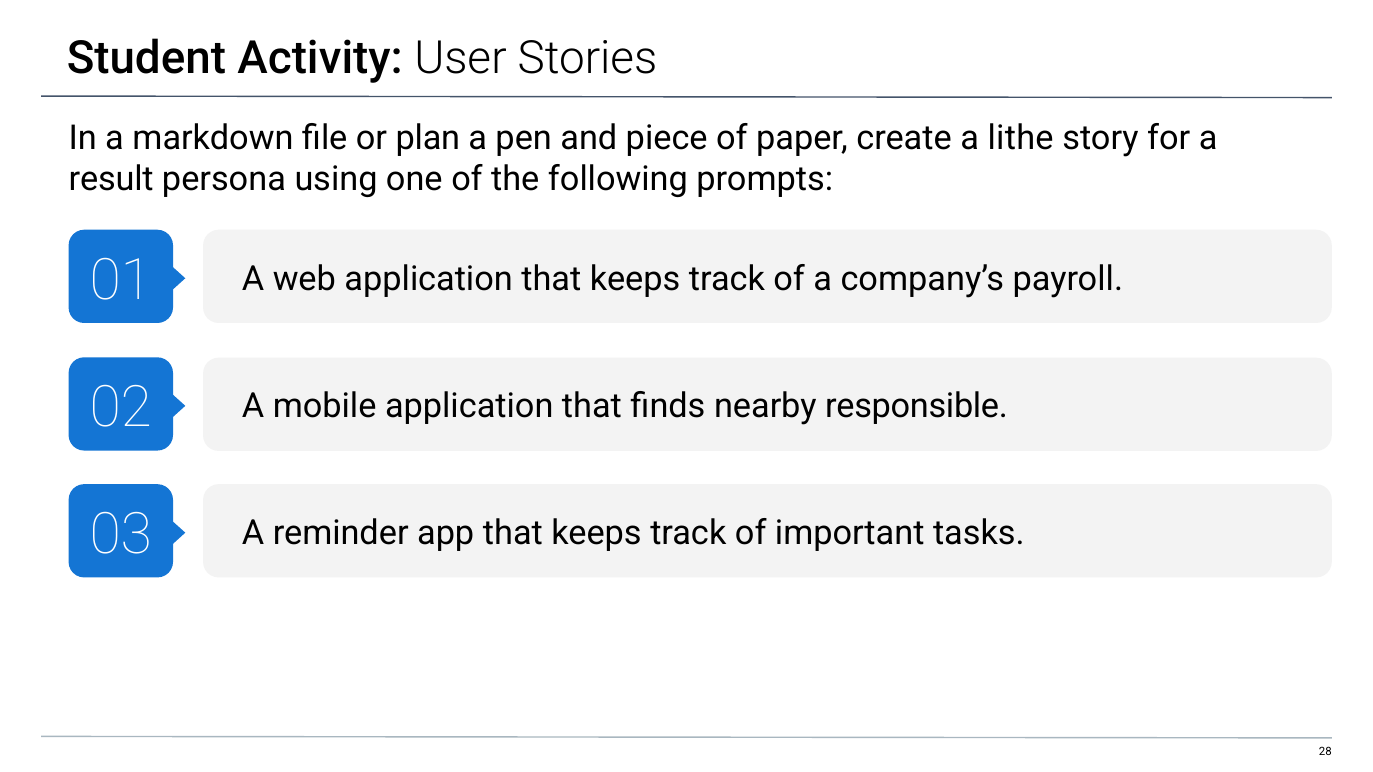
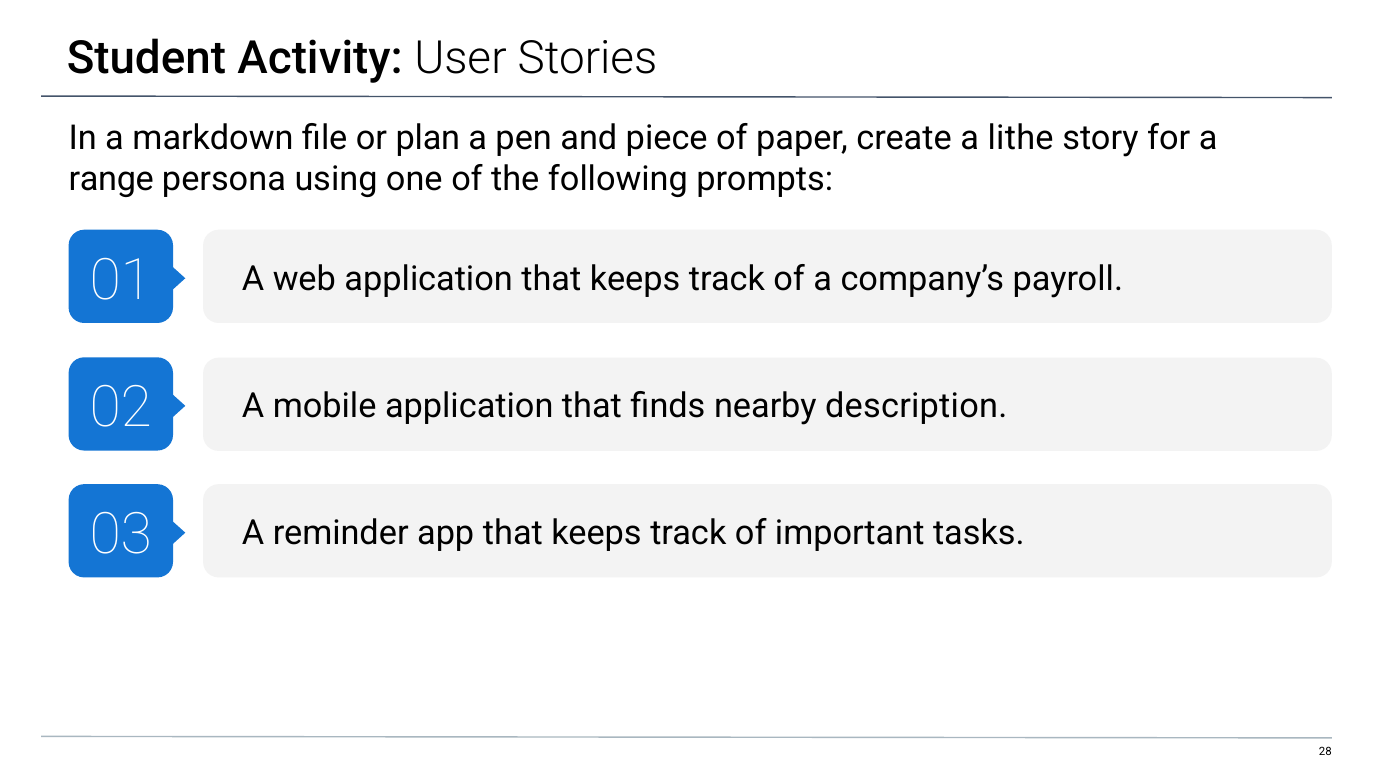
result: result -> range (111, 179)
responsible: responsible -> description (916, 407)
